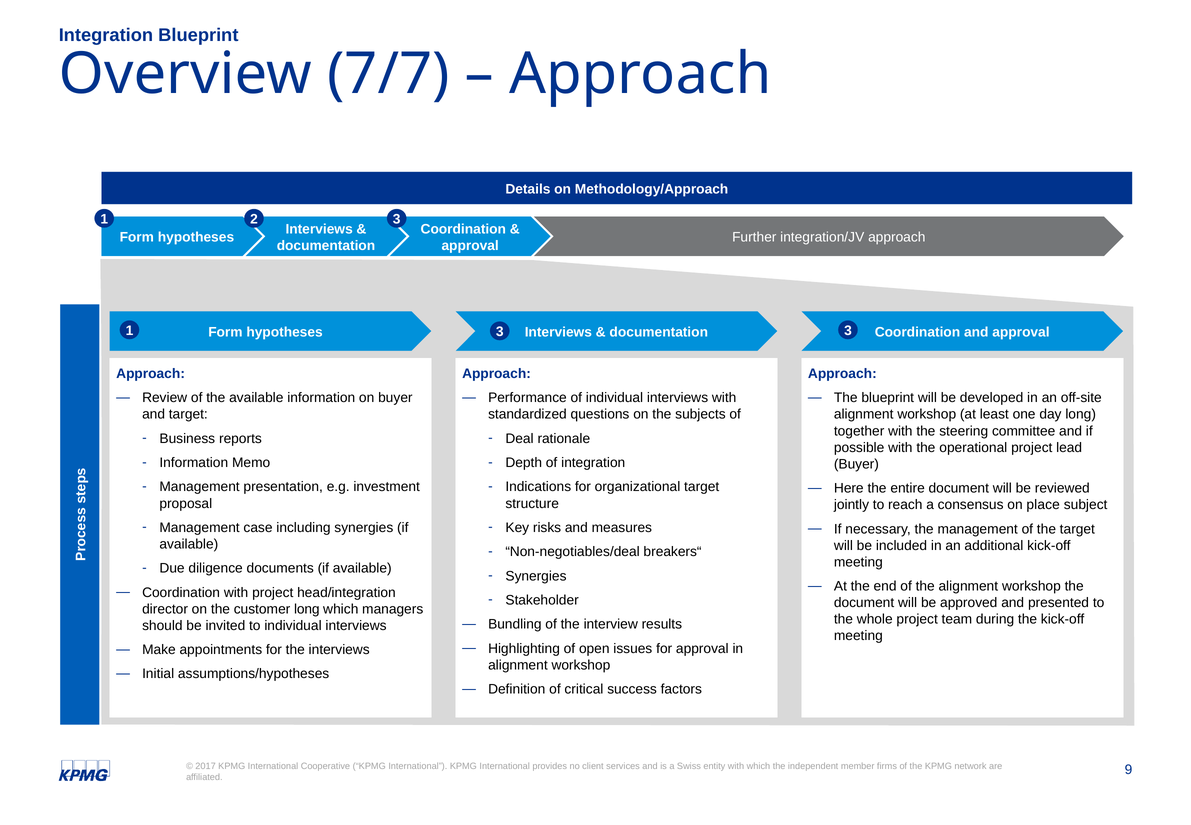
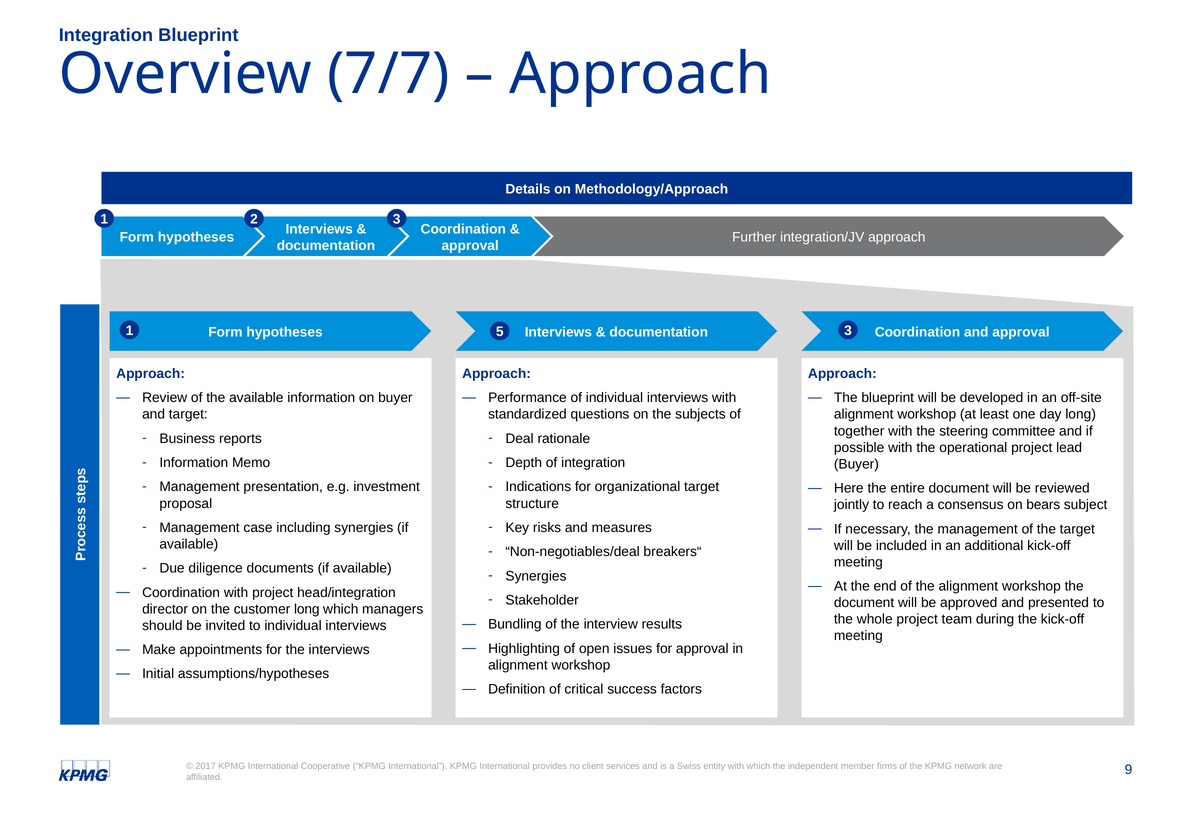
1 3: 3 -> 5 (500, 332)
place: place -> bears (1043, 505)
